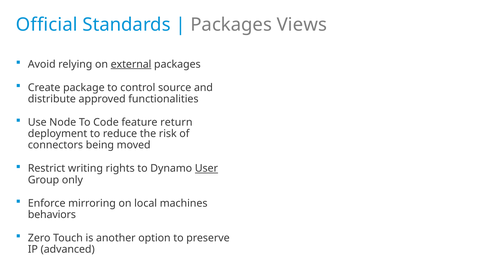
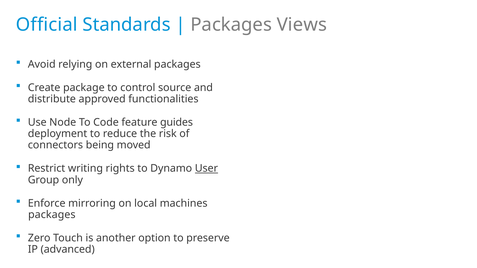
external underline: present -> none (131, 64)
return: return -> guides (177, 122)
behaviors: behaviors -> packages (52, 215)
